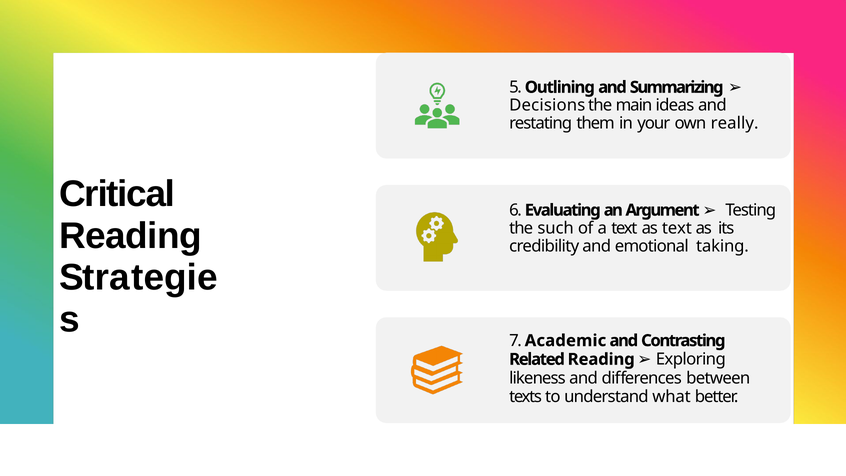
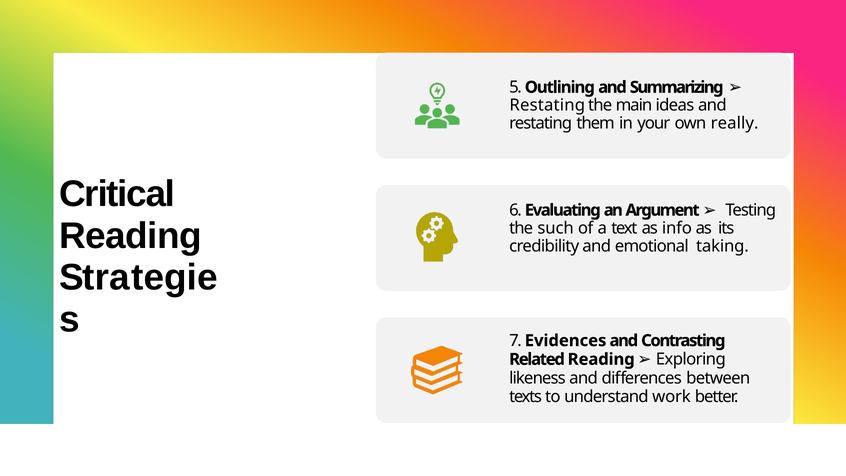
Decisions: Decisions -> Restating (547, 105)
as text: text -> info (677, 228)
Academic: Academic -> Evidences (566, 341)
what: what -> work (671, 397)
